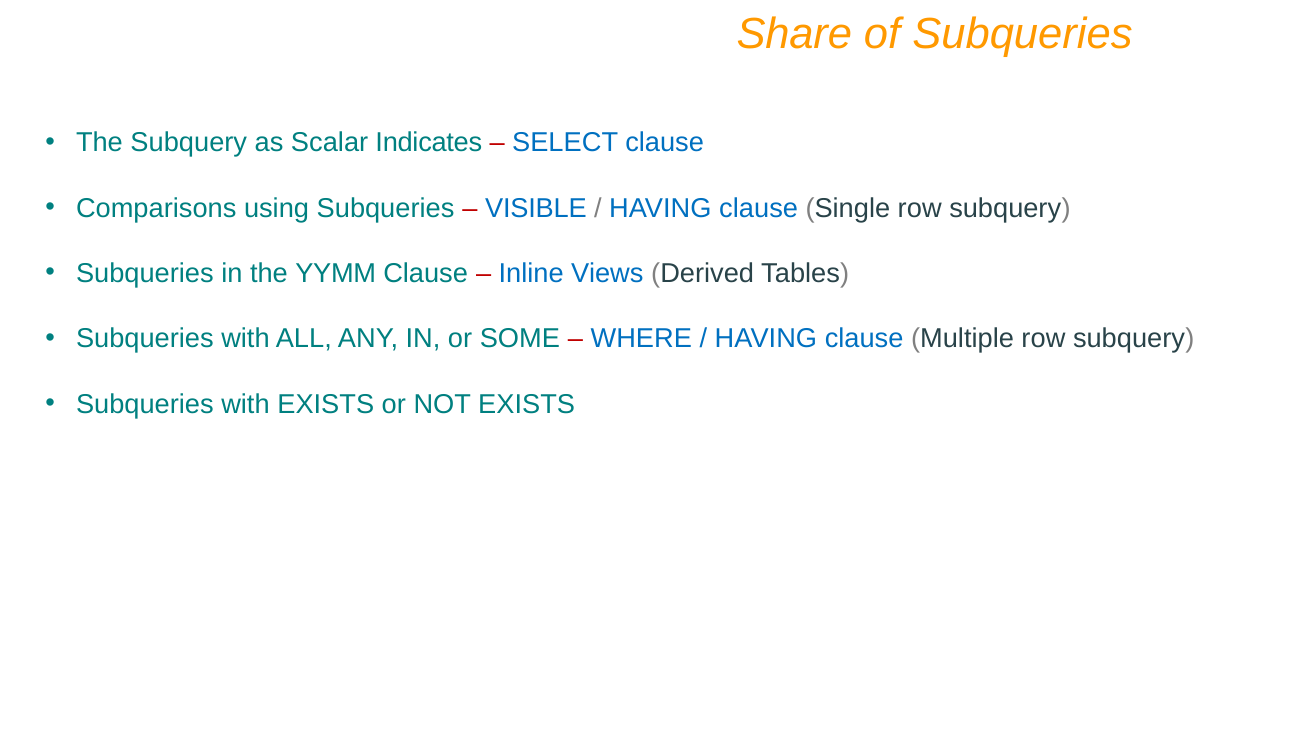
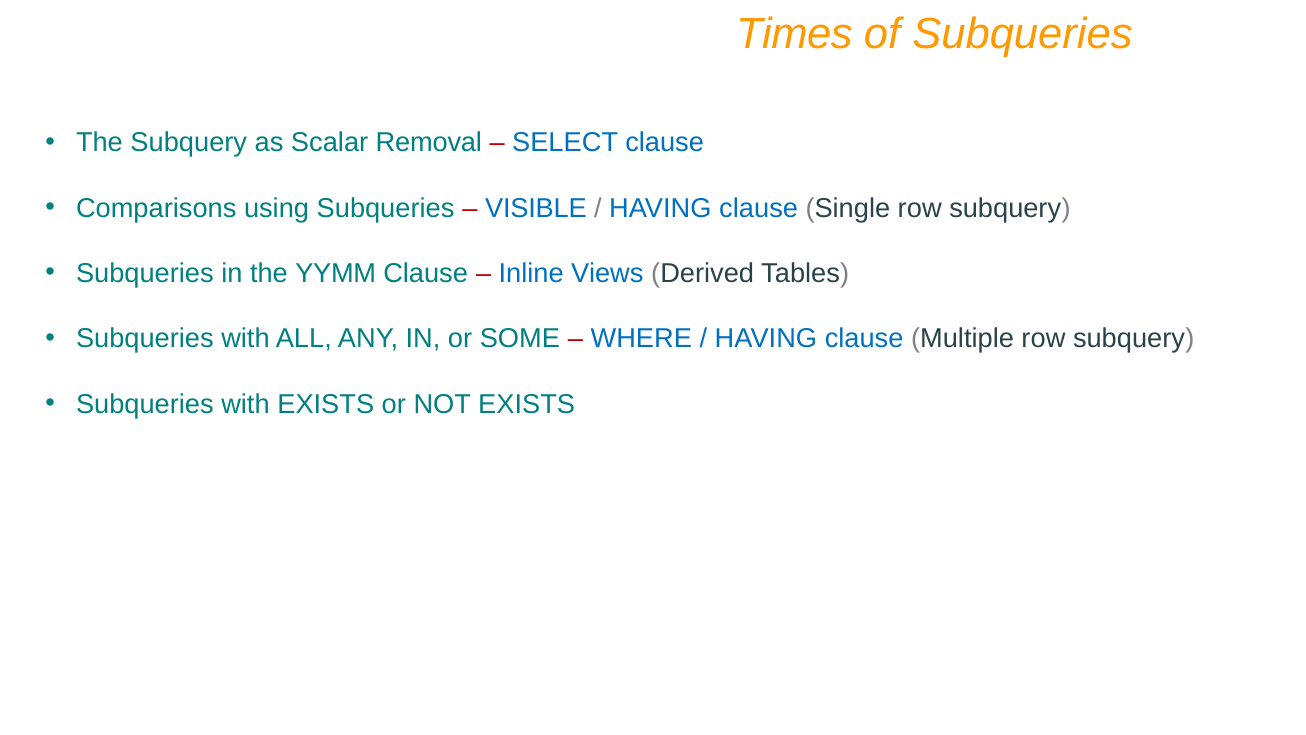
Share: Share -> Times (794, 34)
Indicates: Indicates -> Removal (429, 143)
